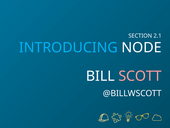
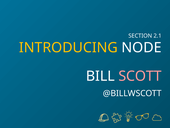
INTRODUCING colour: light blue -> yellow (68, 47)
